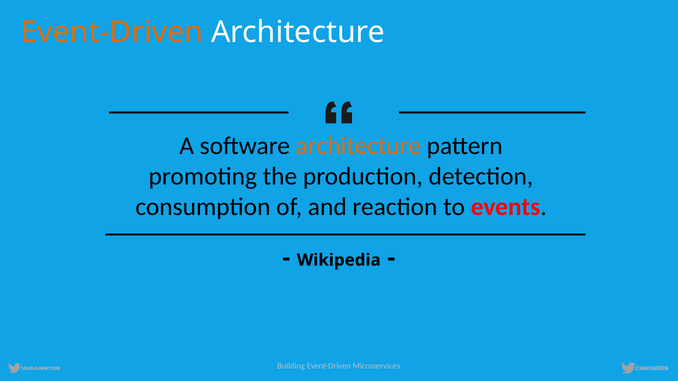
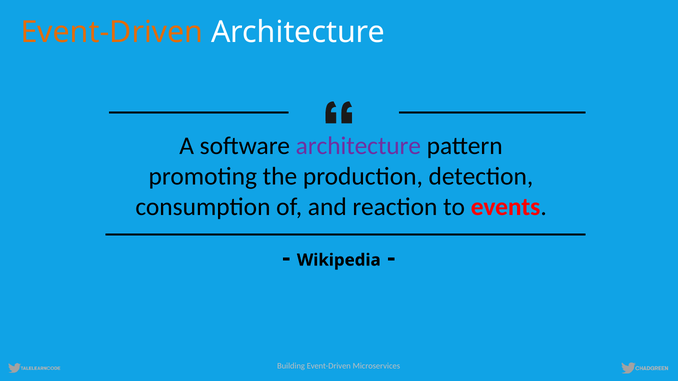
architecture colour: orange -> purple (358, 146)
